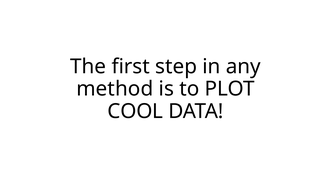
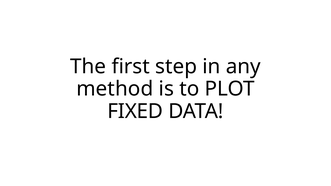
COOL: COOL -> FIXED (135, 111)
